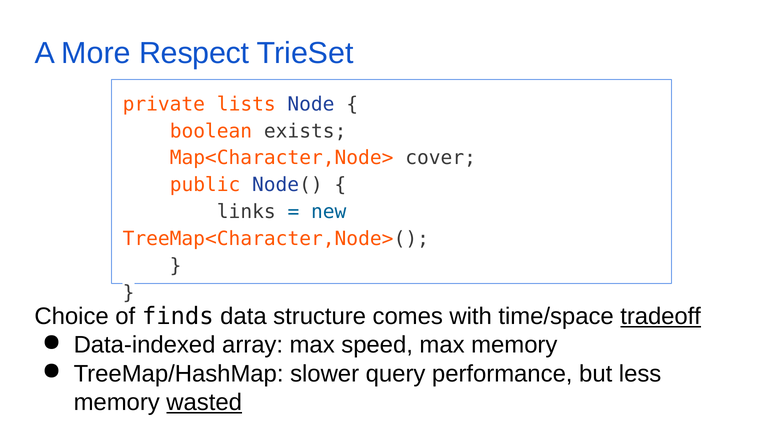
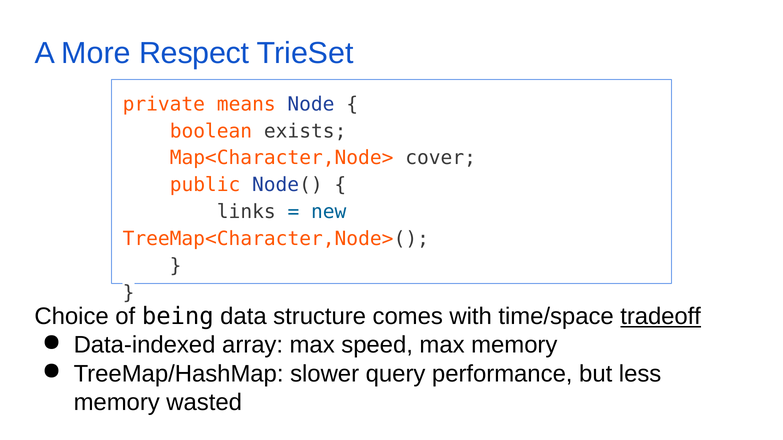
lists: lists -> means (246, 104)
finds: finds -> being (178, 317)
wasted underline: present -> none (204, 403)
